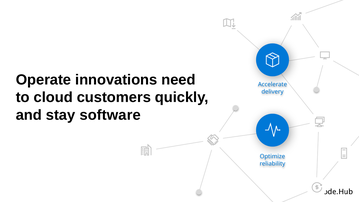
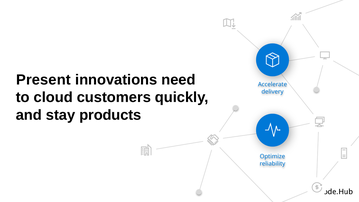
Operate: Operate -> Present (43, 80)
software: software -> products (110, 115)
